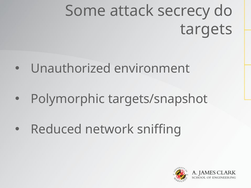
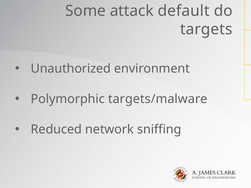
secrecy: secrecy -> default (184, 11)
targets/snapshot: targets/snapshot -> targets/malware (158, 99)
